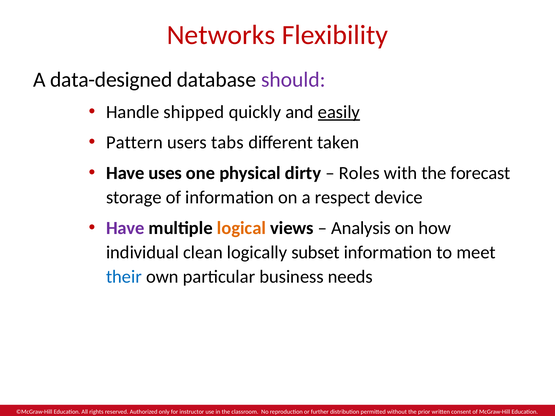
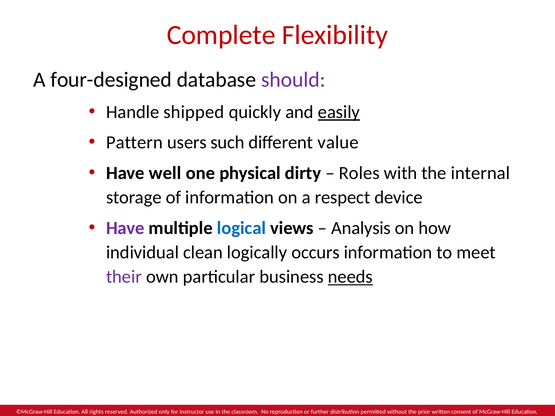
Networks: Networks -> Complete (221, 35)
data-designed: data-designed -> four-designed (111, 80)
tabs: tabs -> such (228, 143)
taken: taken -> value (338, 143)
uses: uses -> well (165, 173)
forecast: forecast -> internal (480, 173)
logical colour: orange -> blue (241, 228)
subset: subset -> occurs (316, 253)
their colour: blue -> purple (124, 277)
needs underline: none -> present (350, 277)
